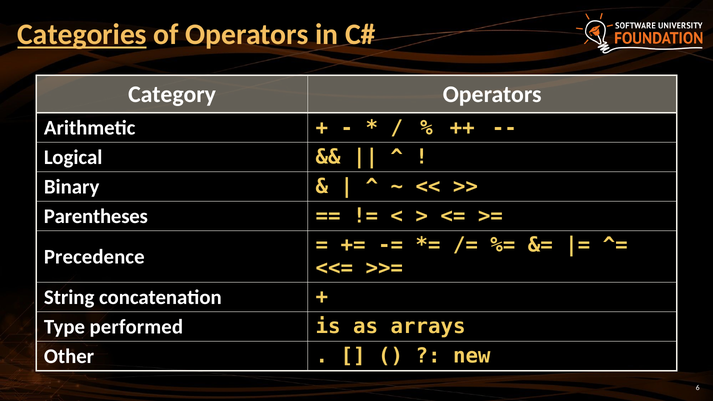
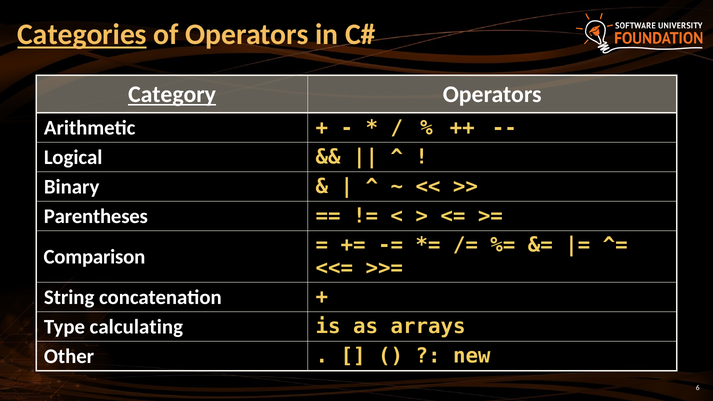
Category underline: none -> present (172, 94)
Precedence: Precedence -> Comparison (94, 257)
performed: performed -> calculating (136, 327)
